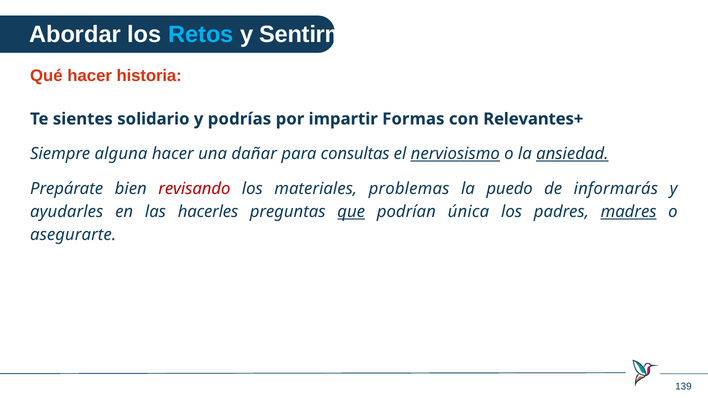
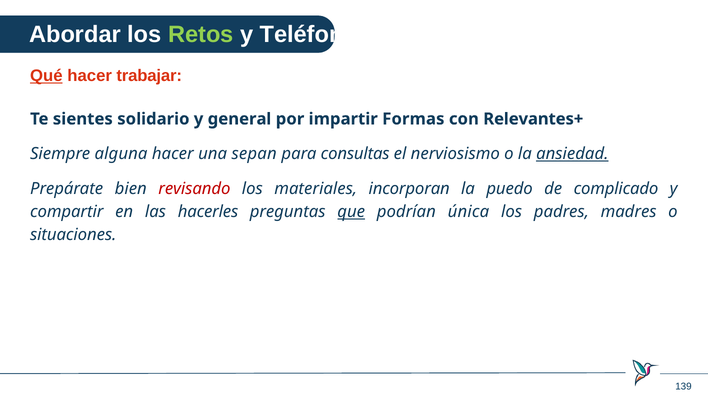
Retos colour: light blue -> light green (201, 35)
Sentirme: Sentirme -> Teléfono (309, 35)
Qué underline: none -> present (46, 76)
historia: historia -> trabajar (149, 76)
podrías: podrías -> general (240, 119)
dañar: dañar -> sepan (254, 154)
nerviosismo underline: present -> none (455, 154)
problemas: problemas -> incorporan (409, 189)
informarás: informarás -> complicado (616, 189)
ayudarles: ayudarles -> compartir (67, 212)
madres underline: present -> none (629, 212)
asegurarte: asegurarte -> situaciones (73, 235)
